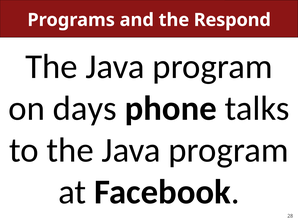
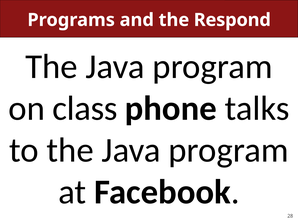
days: days -> class (85, 108)
